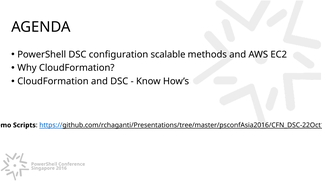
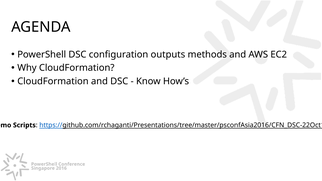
scalable: scalable -> outputs (168, 54)
